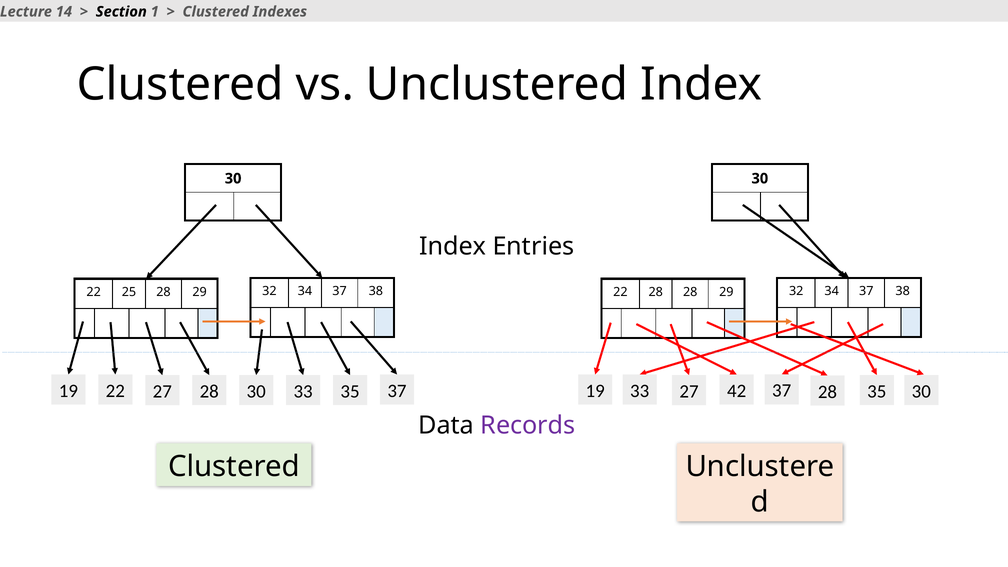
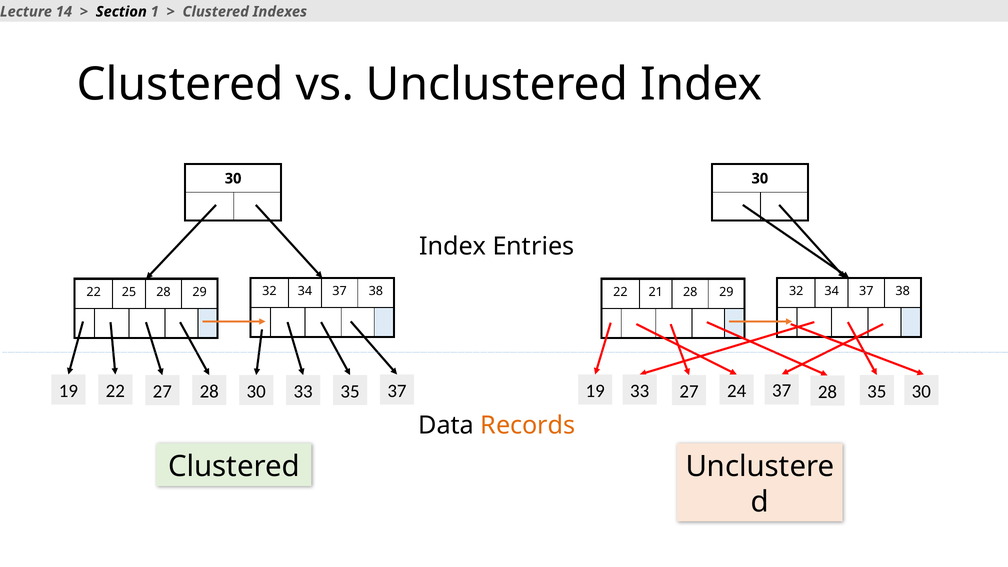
22 28: 28 -> 21 (656, 292)
42: 42 -> 24 (737, 391)
Records colour: purple -> orange (528, 425)
